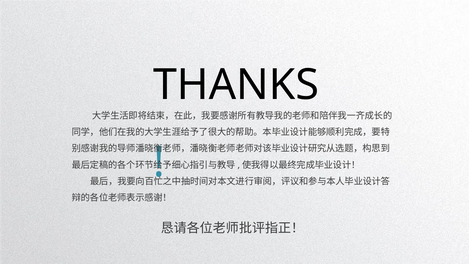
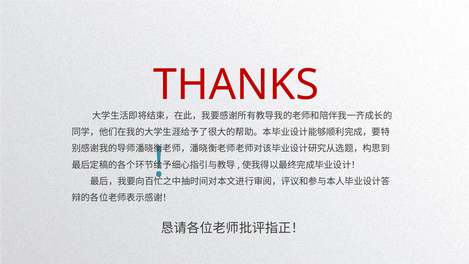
THANKS colour: black -> red (236, 85)
